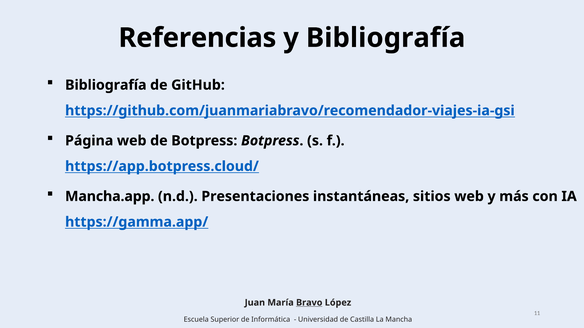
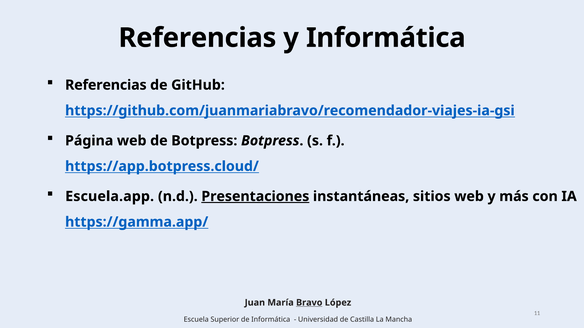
y Bibliografía: Bibliografía -> Informática (386, 38)
Bibliografía: Bibliografía -> Referencias (106, 85)
Mancha.app: Mancha.app -> Escuela.app (110, 197)
Presentaciones underline: none -> present (255, 197)
